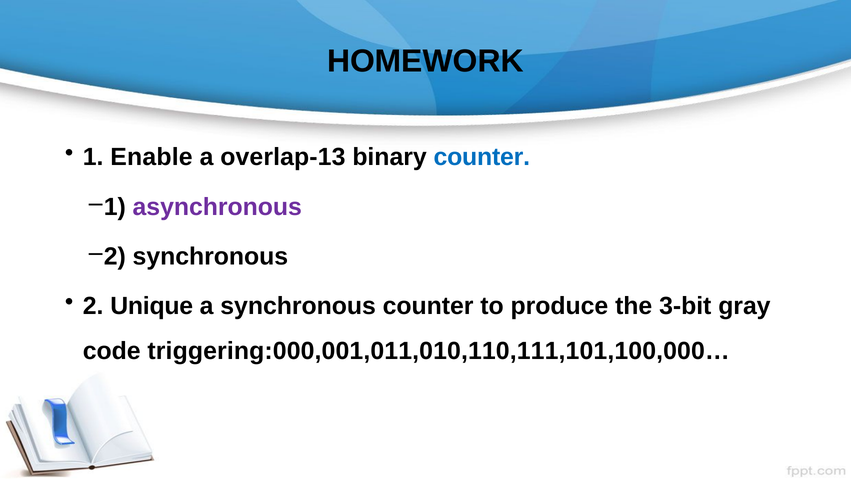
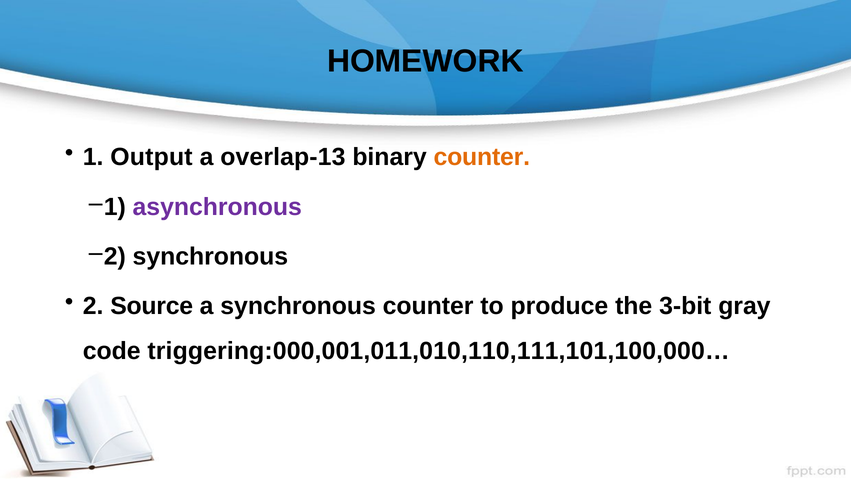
Enable: Enable -> Output (151, 157)
counter colour: blue -> orange (482, 157)
Unique: Unique -> Source (152, 306)
